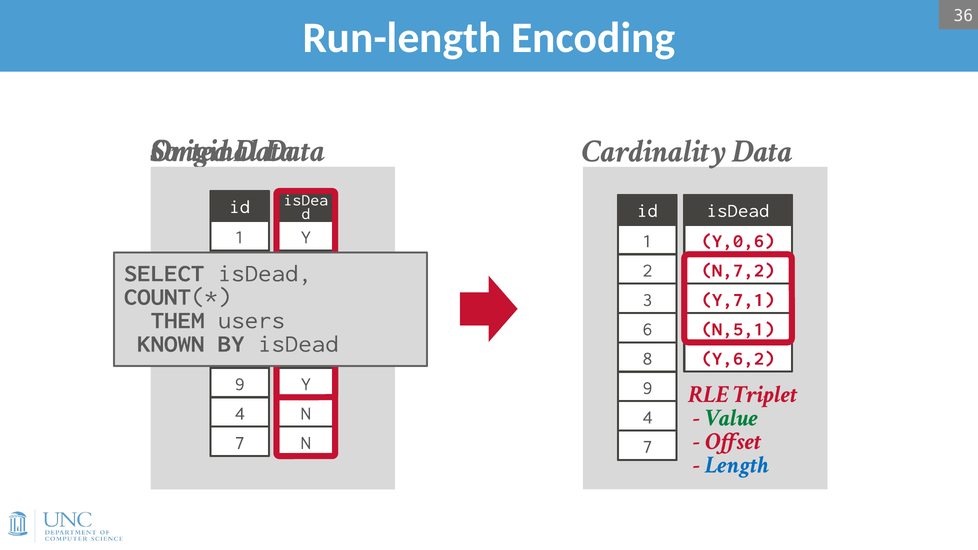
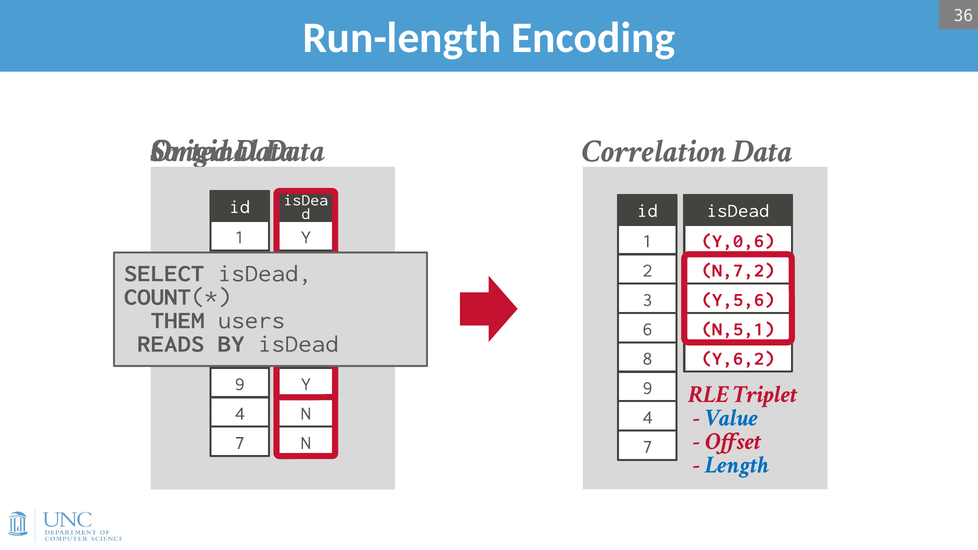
Cardinality: Cardinality -> Correlation (654, 151)
Y,7,1: Y,7,1 -> Y,5,6 (738, 300)
KNOWN: KNOWN -> READS (171, 344)
Value colour: green -> blue (731, 418)
